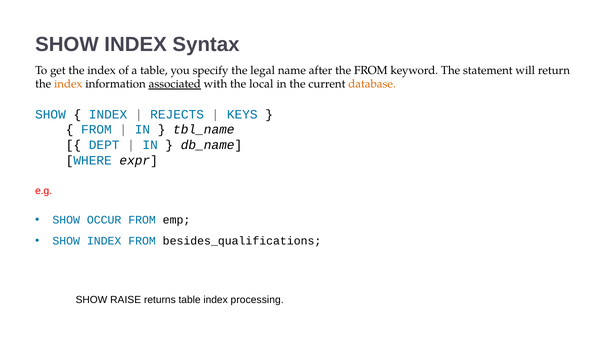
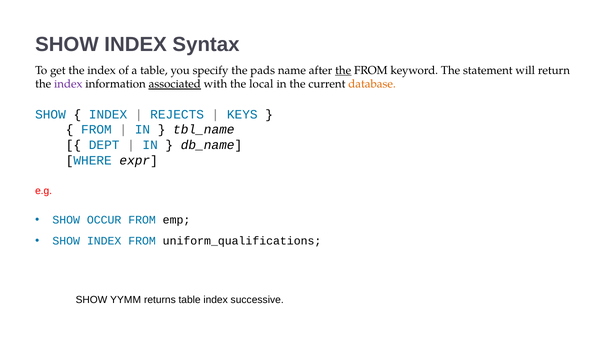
legal: legal -> pads (263, 70)
the underline: none -> present (343, 70)
index colour: orange -> purple (68, 84)
besides_qualifications: besides_qualifications -> uniform_qualifications (242, 241)
RAISE: RAISE -> YYMM (126, 300)
processing: processing -> successive (257, 300)
